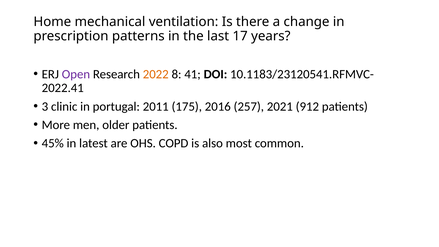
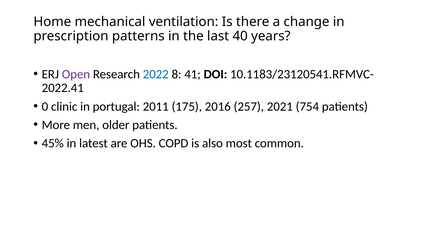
17: 17 -> 40 (240, 36)
2022 colour: orange -> blue (156, 74)
3: 3 -> 0 (45, 106)
912: 912 -> 754 (307, 106)
